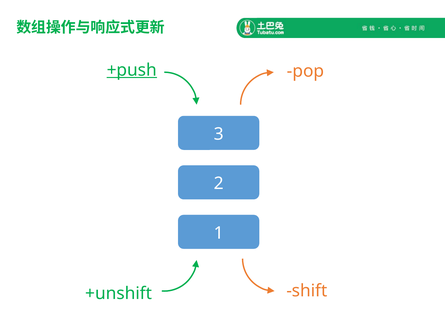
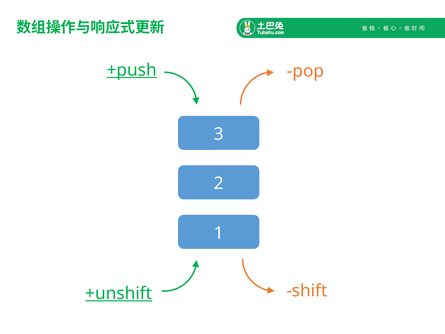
+unshift underline: none -> present (119, 293)
